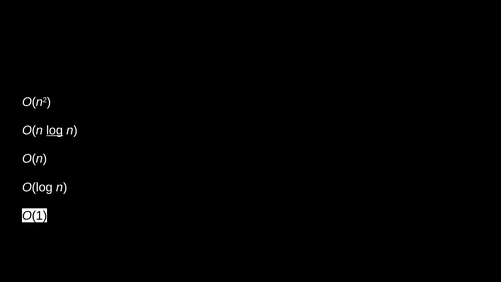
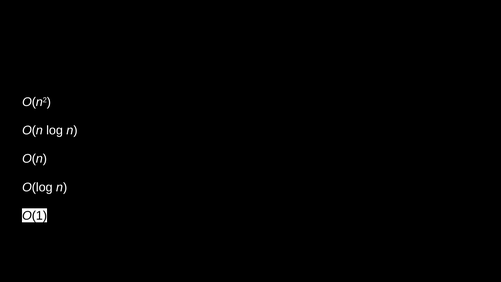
log underline: present -> none (55, 130)
